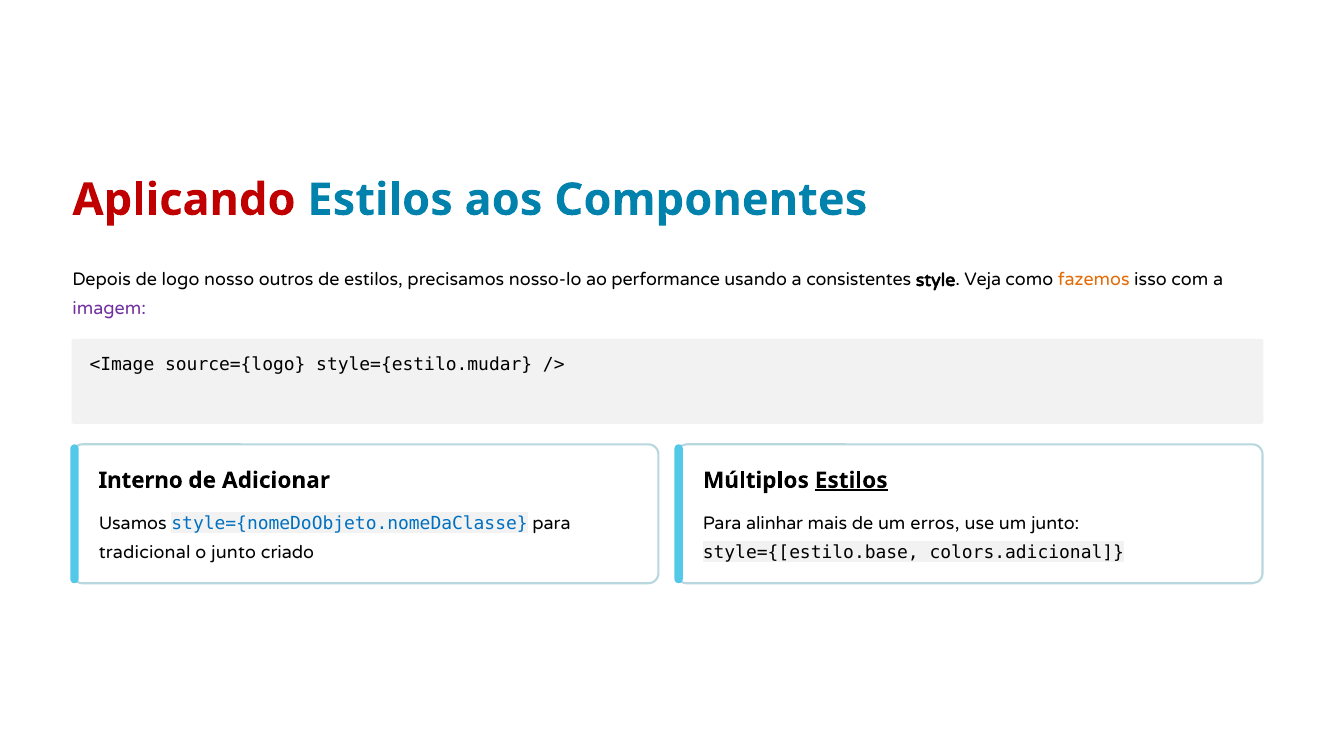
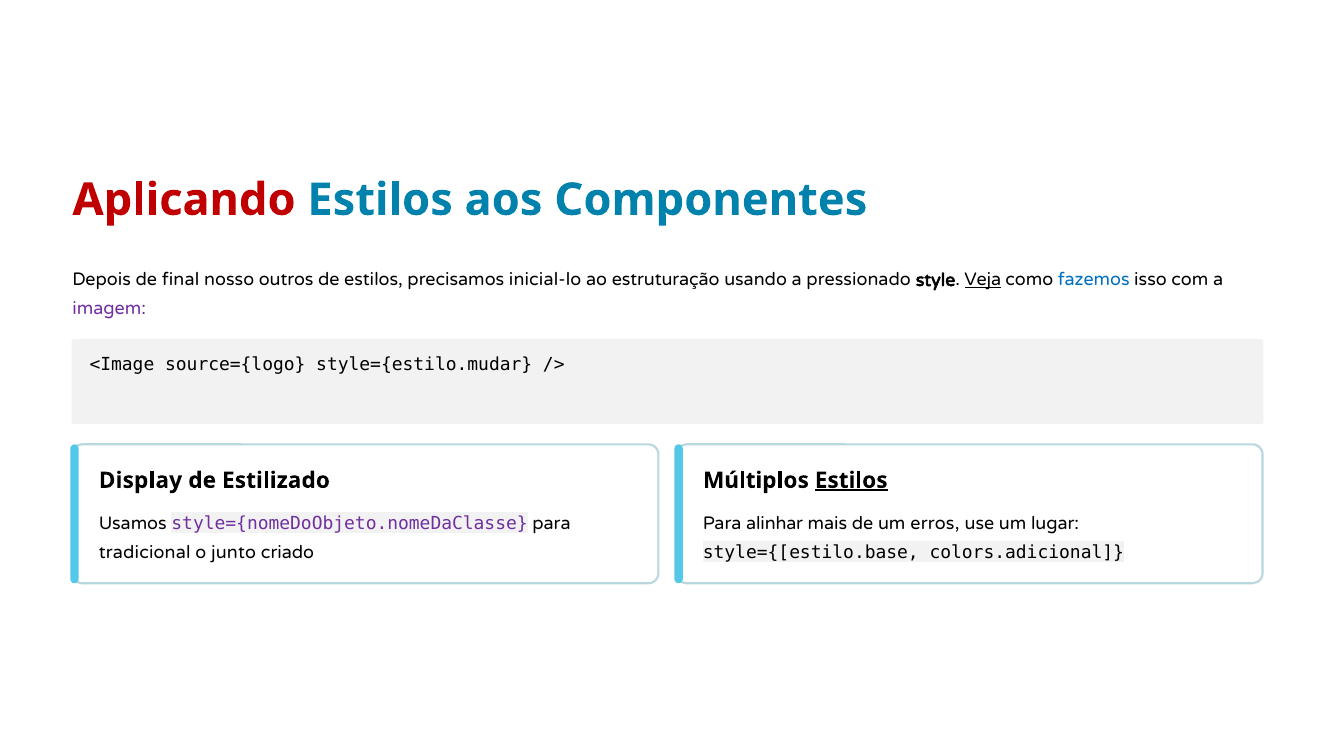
logo: logo -> final (181, 280)
nosso-lo: nosso-lo -> inicial-lo (545, 280)
performance: performance -> estruturação (666, 280)
consistentes: consistentes -> pressionado (859, 280)
Veja underline: none -> present (983, 280)
fazemos colour: orange -> blue (1094, 280)
Interno: Interno -> Display (140, 480)
Adicionar: Adicionar -> Estilizado (276, 480)
um junto: junto -> lugar (1055, 523)
style={nomeDoObjeto.nomeDaClasse colour: blue -> purple (350, 523)
